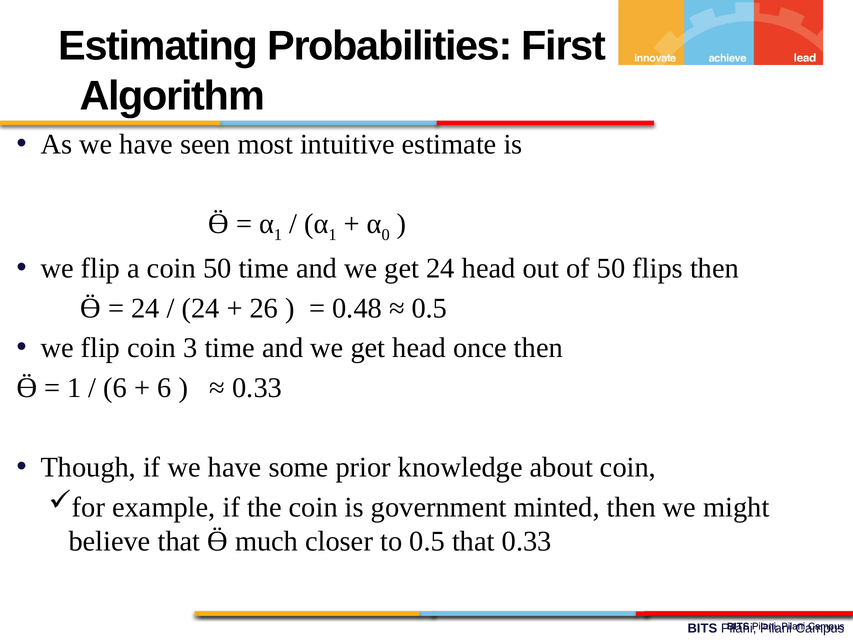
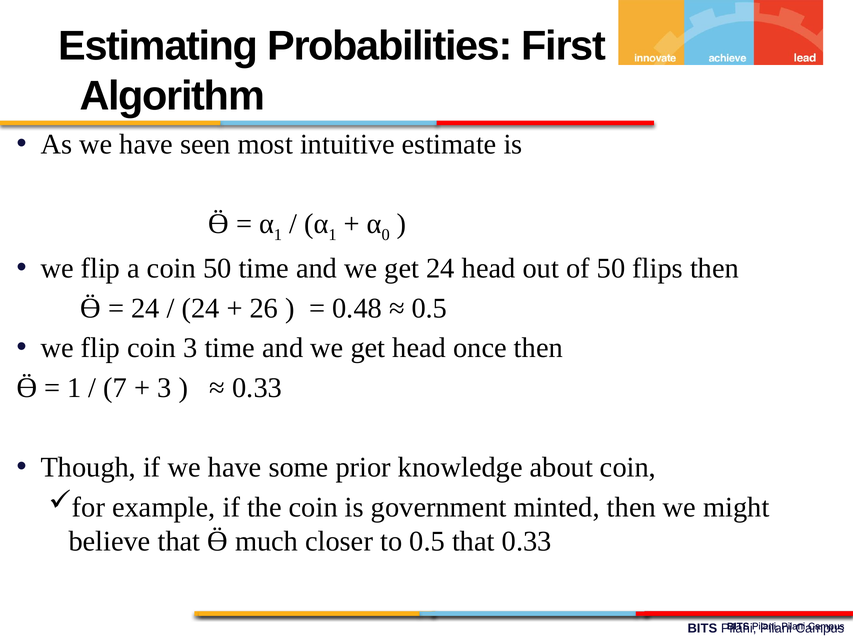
6: 6 -> 7 (115, 388)
6: 6 -> 3 (164, 388)
